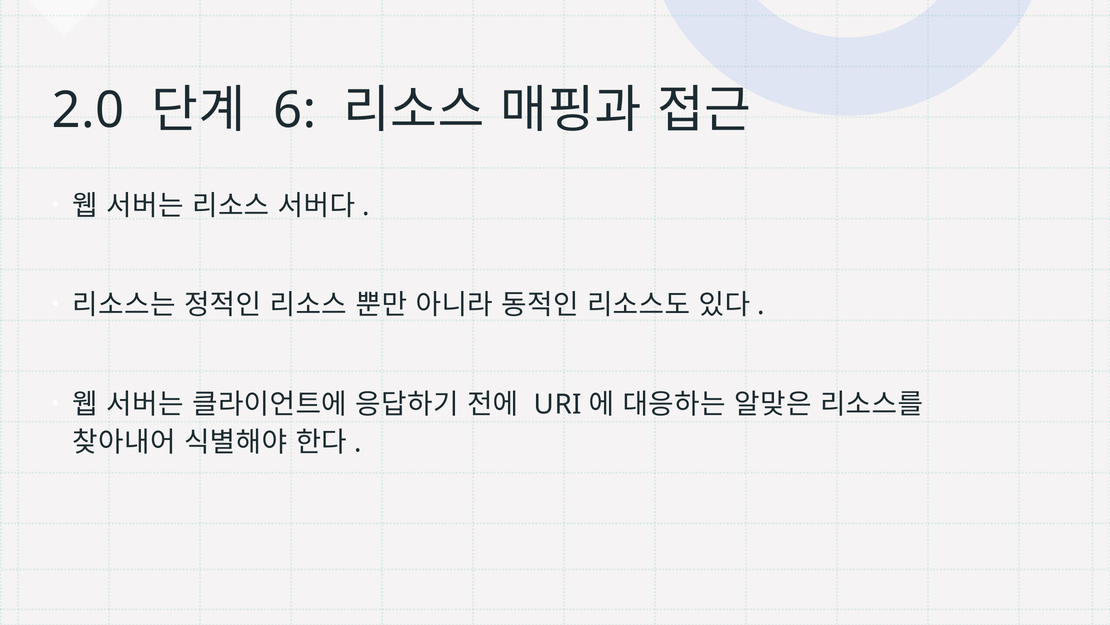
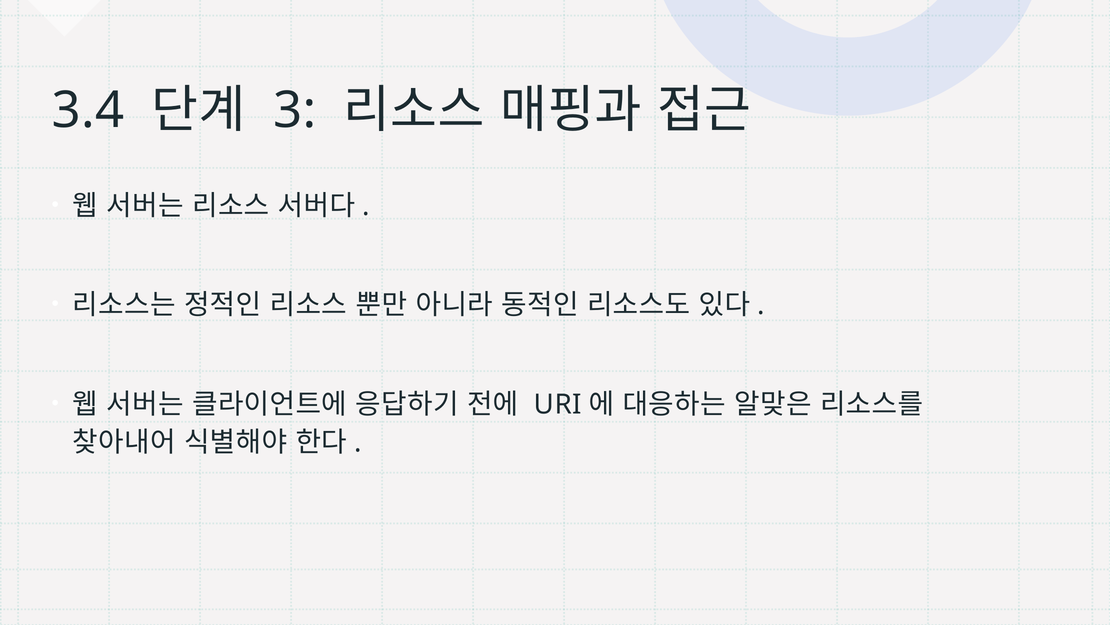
2.0: 2.0 -> 3.4 (88, 110)
6: 6 -> 3 (295, 110)
